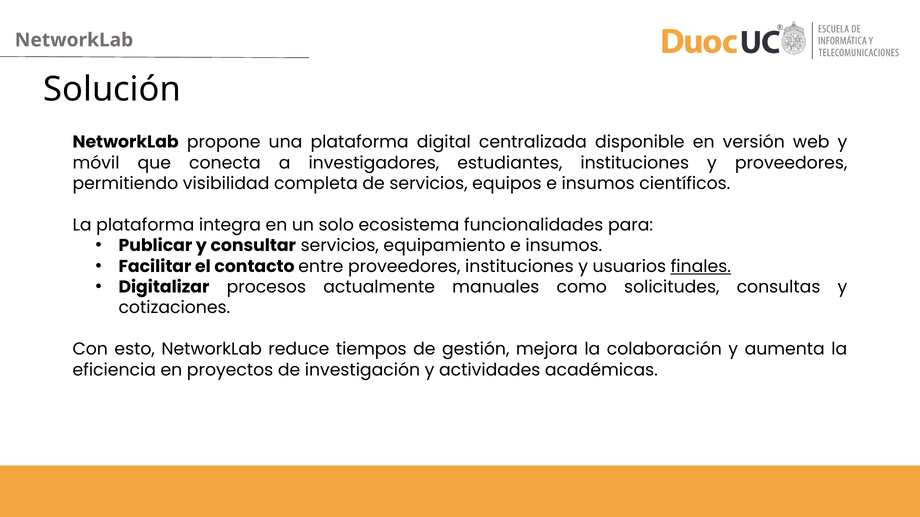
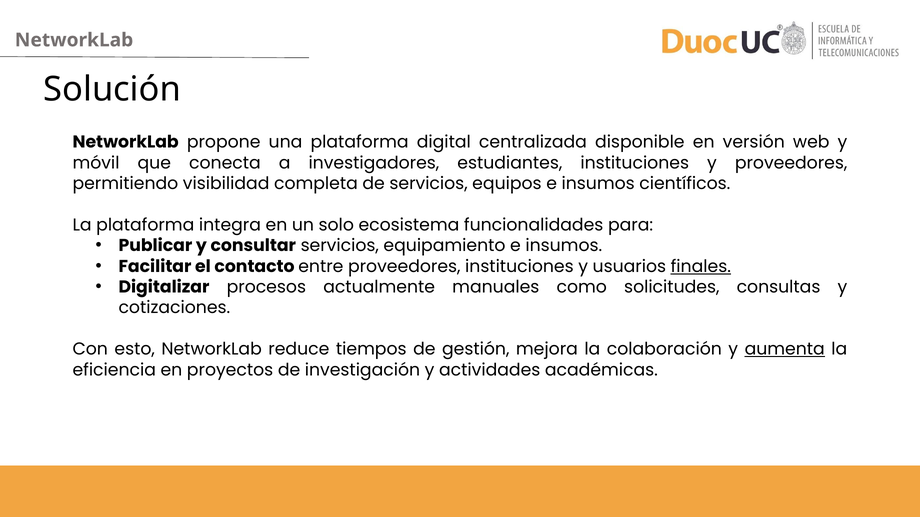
aumenta underline: none -> present (785, 350)
